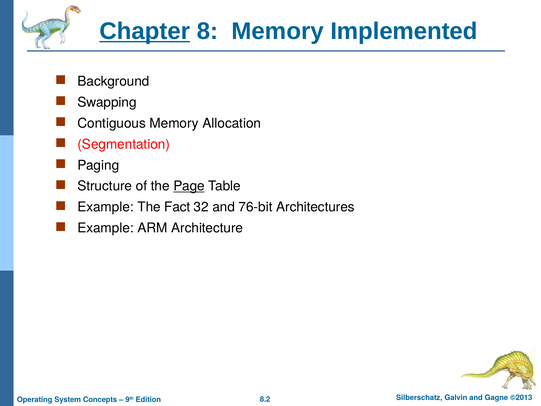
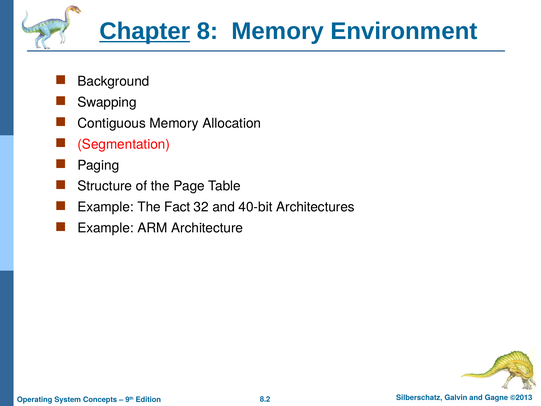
Implemented: Implemented -> Environment (404, 31)
Page underline: present -> none (189, 186)
76-bit: 76-bit -> 40-bit (256, 207)
